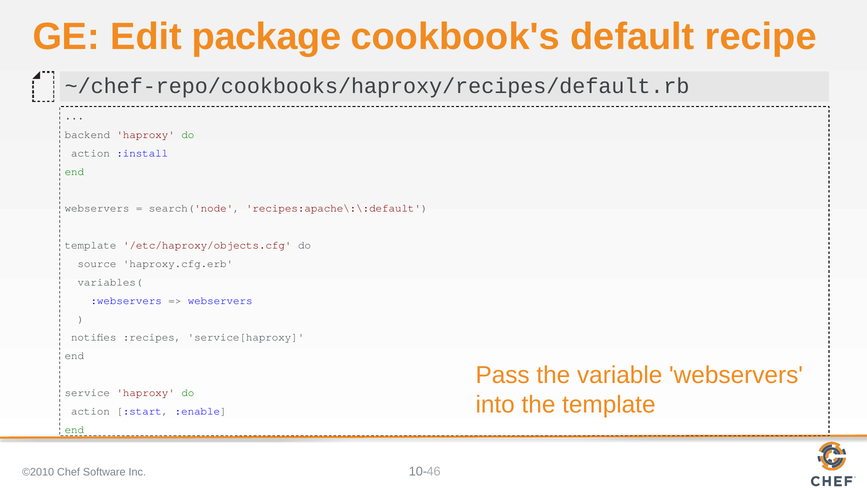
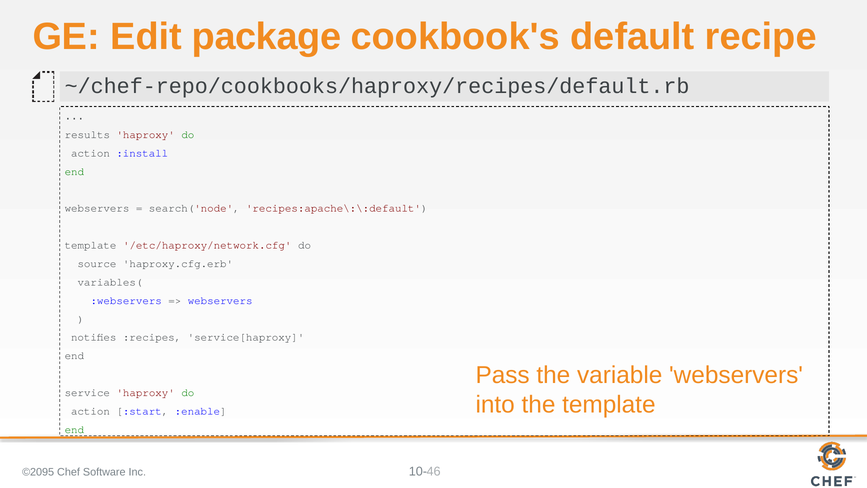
backend: backend -> results (87, 135)
/etc/haproxy/objects.cfg: /etc/haproxy/objects.cfg -> /etc/haproxy/network.cfg (207, 245)
©2010: ©2010 -> ©2095 (38, 472)
